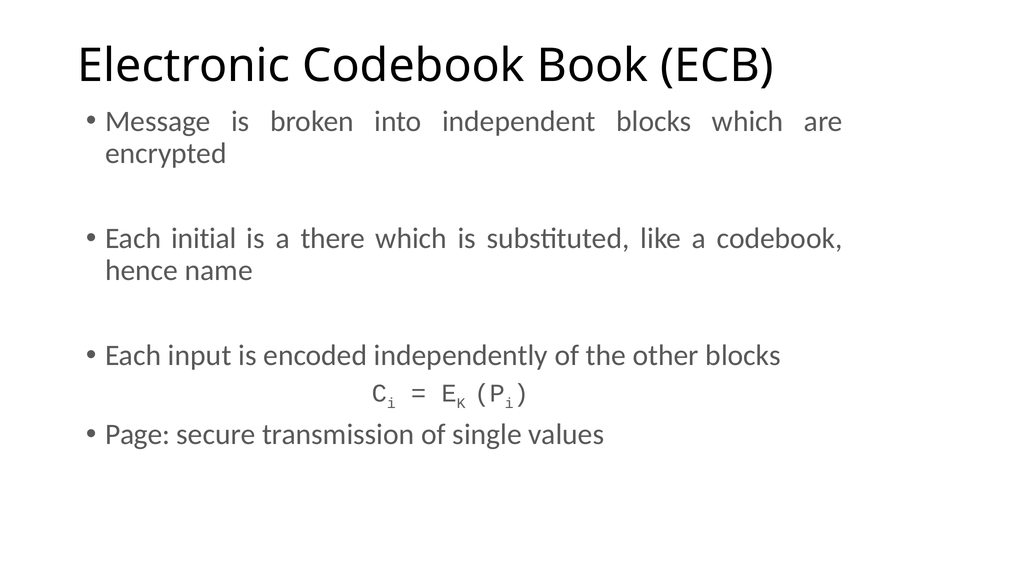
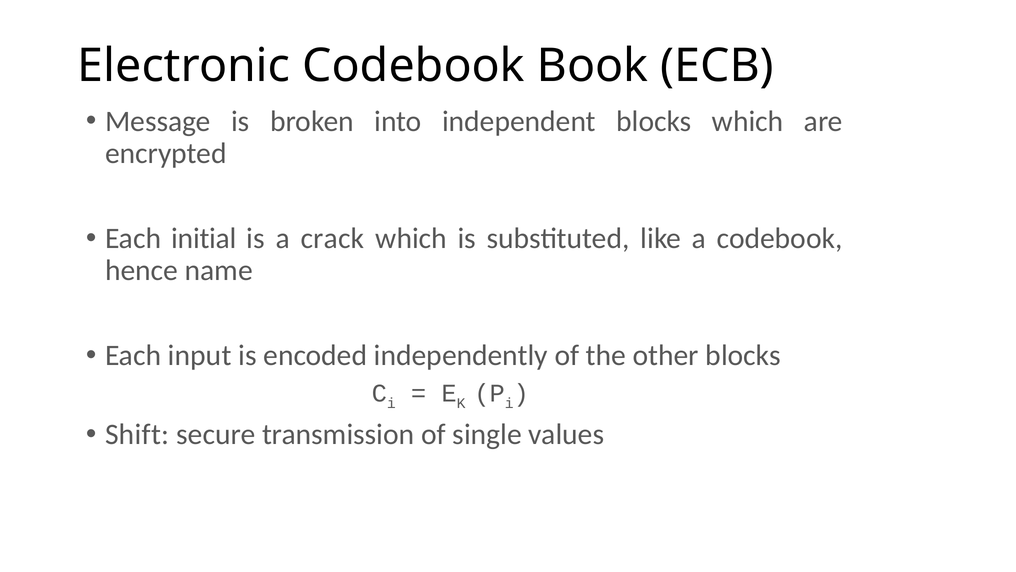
there: there -> crack (332, 238)
Page: Page -> Shift (137, 434)
